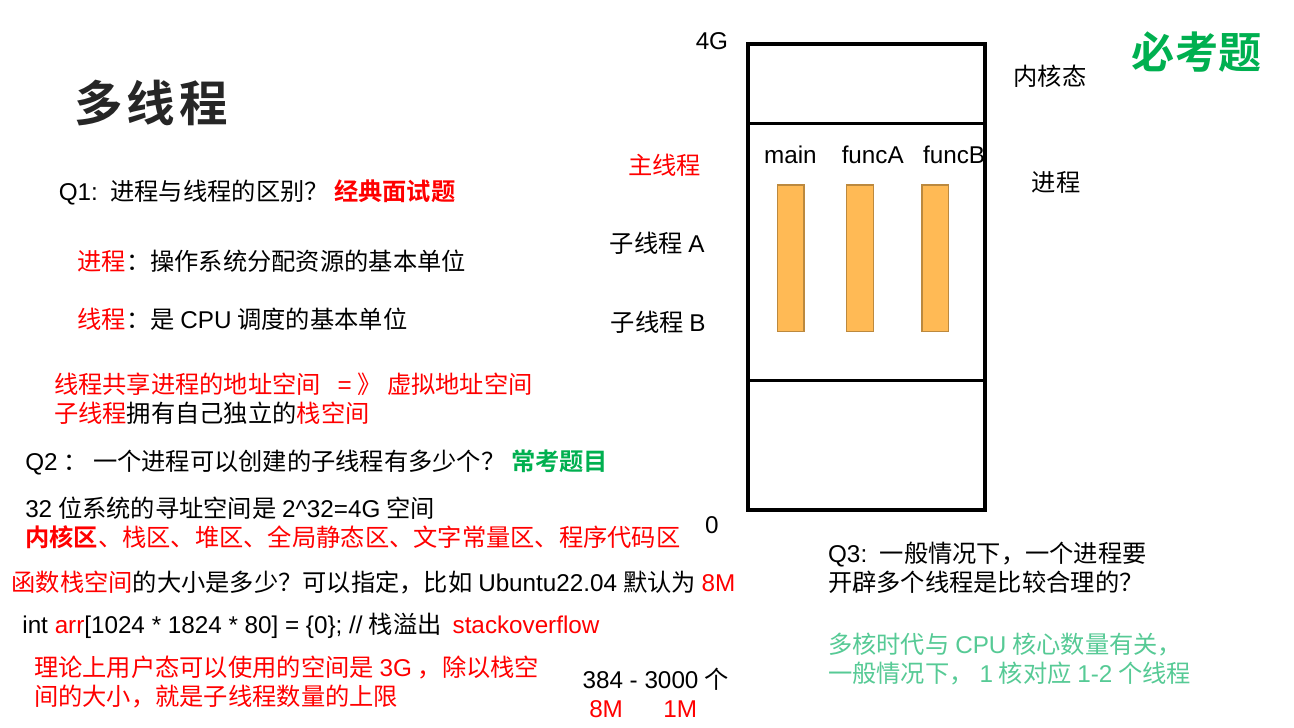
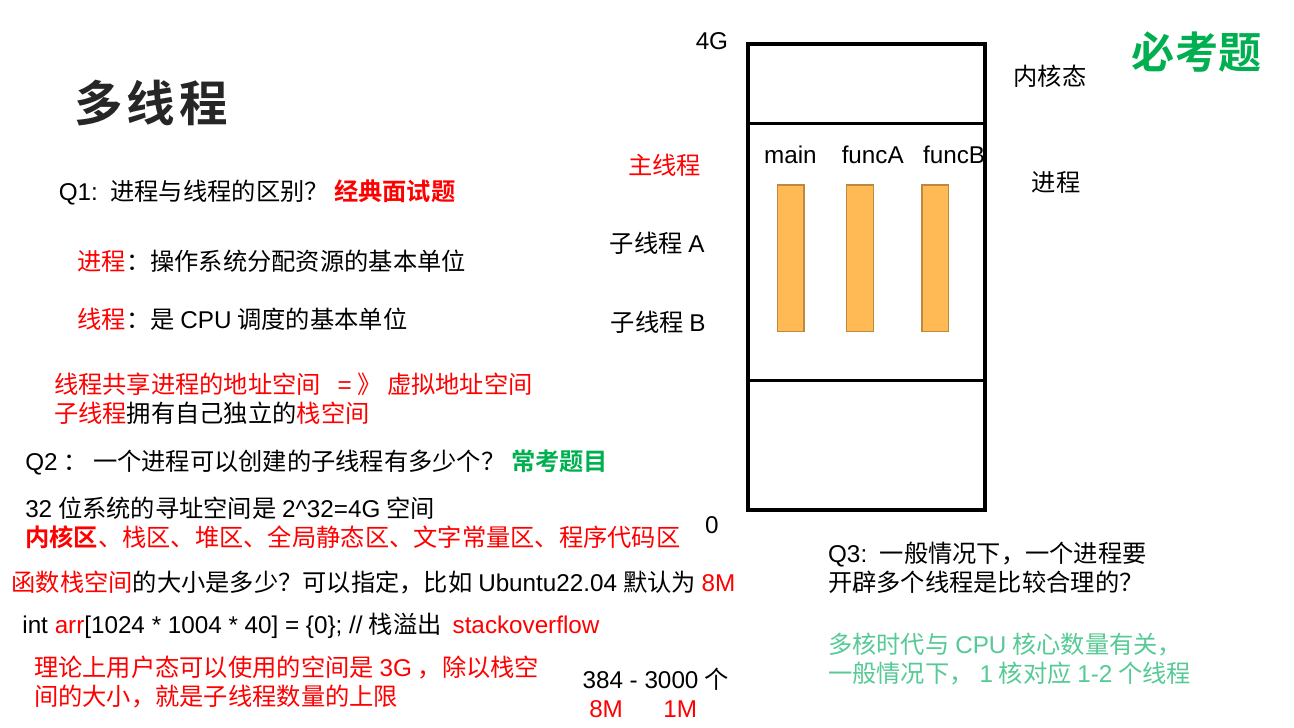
1824: 1824 -> 1004 (195, 626)
80: 80 -> 40 (262, 626)
